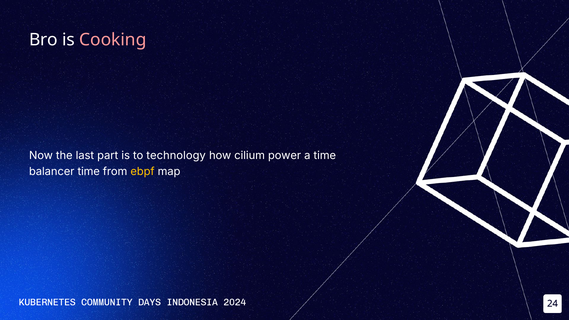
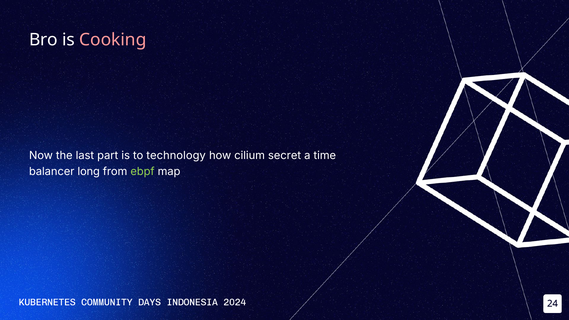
power: power -> secret (285, 156)
balancer time: time -> long (89, 172)
ebpf colour: yellow -> light green (142, 172)
